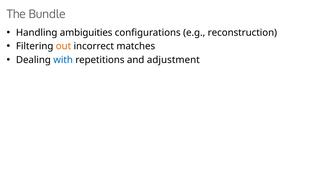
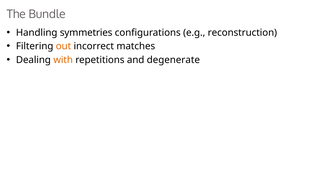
ambiguities: ambiguities -> symmetries (86, 33)
with colour: blue -> orange (63, 60)
adjustment: adjustment -> degenerate (173, 60)
